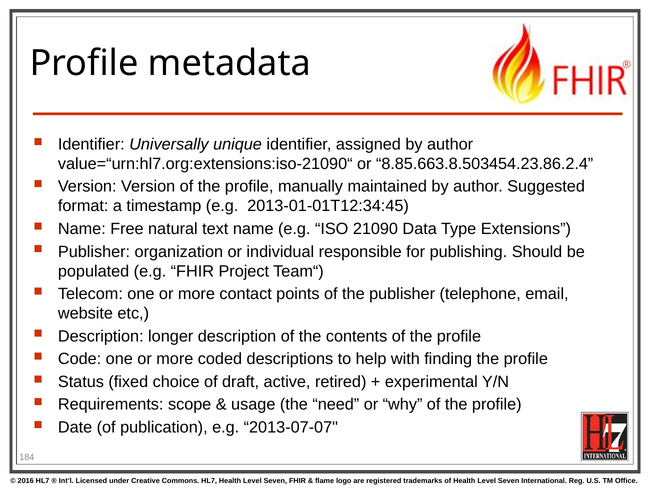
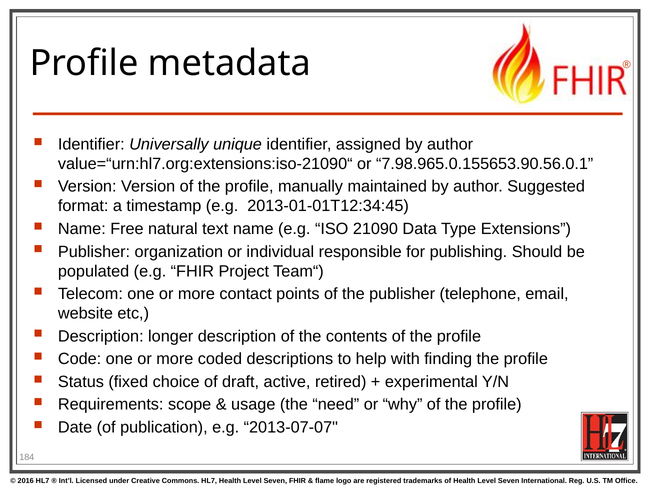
8.85.663.8.503454.23.86.2.4: 8.85.663.8.503454.23.86.2.4 -> 7.98.965.0.155653.90.56.0.1 (485, 164)
